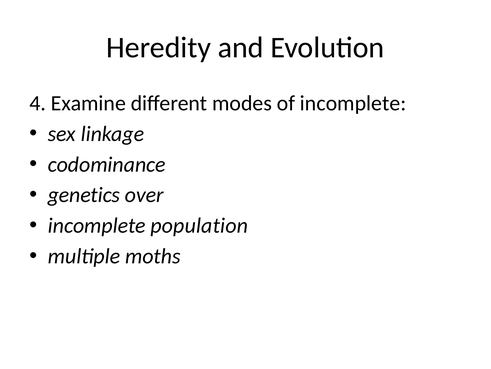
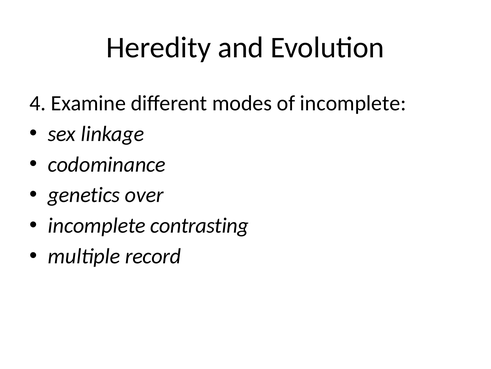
population: population -> contrasting (199, 225)
moths: moths -> record (153, 256)
